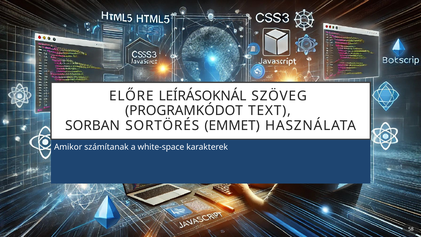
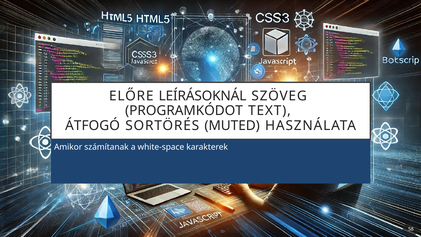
SORBAN: SORBAN -> ÁTFOGÓ (93, 125)
EMMET: EMMET -> MUTED (232, 125)
